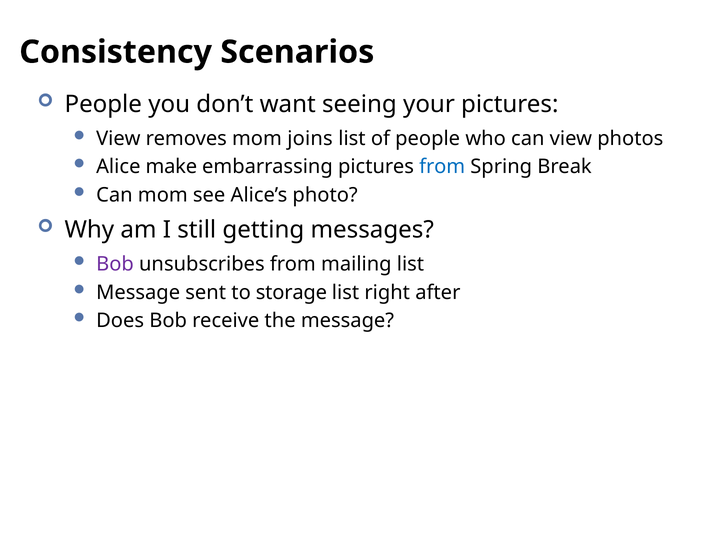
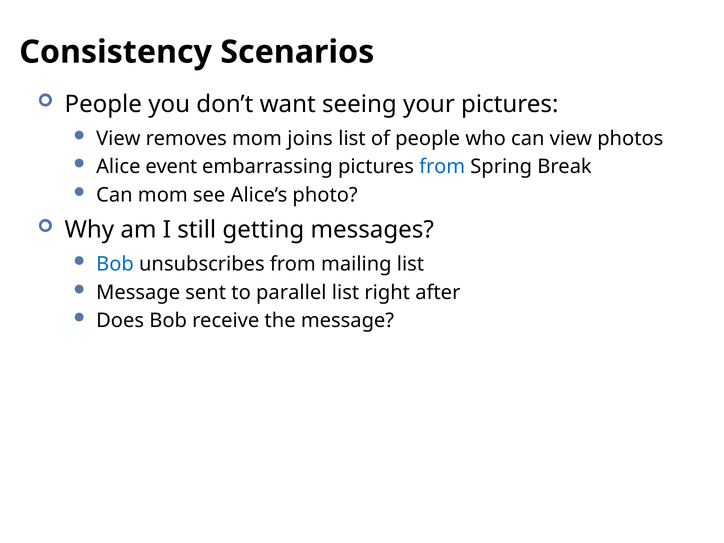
make: make -> event (171, 167)
Bob colour: purple -> blue (115, 264)
storage: storage -> parallel (291, 292)
